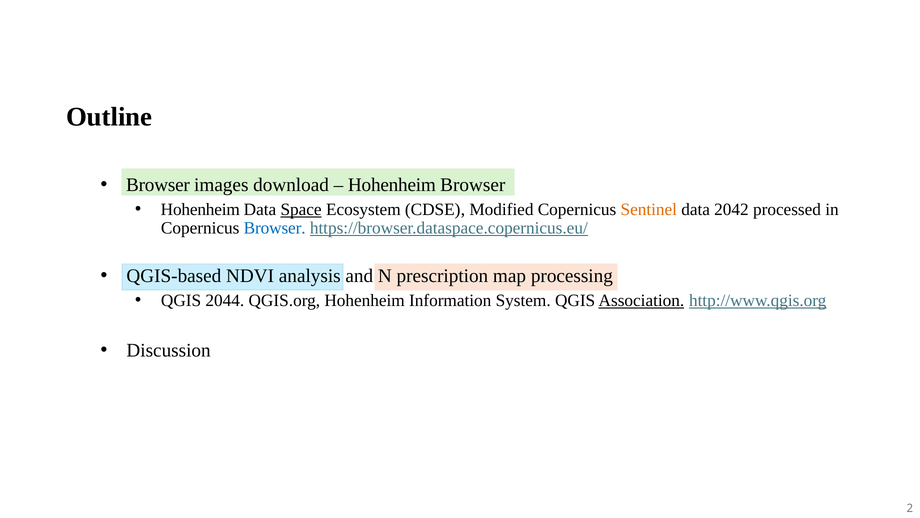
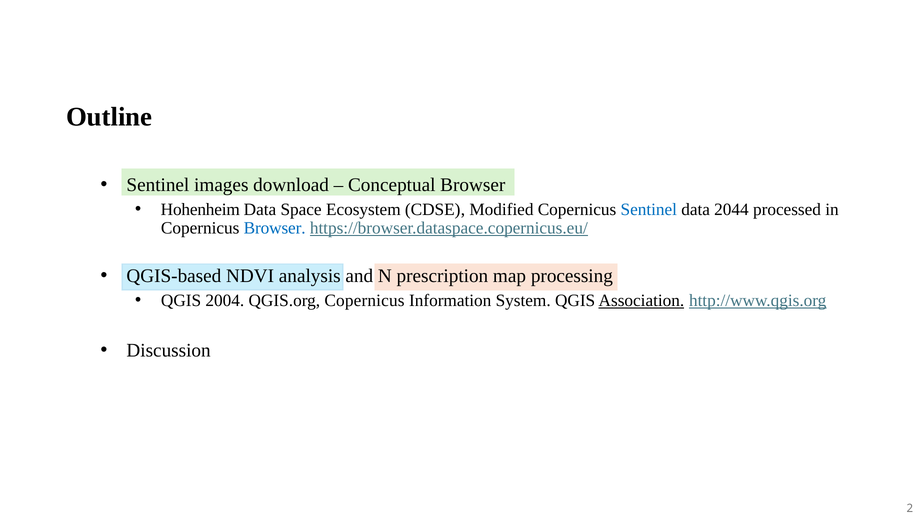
Browser: Browser -> Sentinel (158, 185)
Hohenheim: Hohenheim -> Conceptual (392, 185)
Space underline: present -> none (301, 209)
Sentinel colour: orange -> blue (649, 209)
2042: 2042 -> 2044 (731, 209)
2044: 2044 -> 2004 (225, 300)
QGIS.org Hohenheim: Hohenheim -> Copernicus (364, 300)
